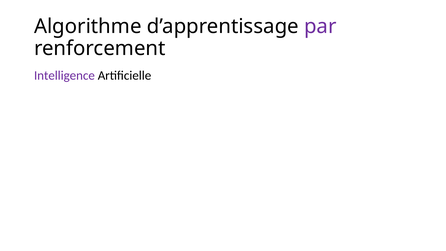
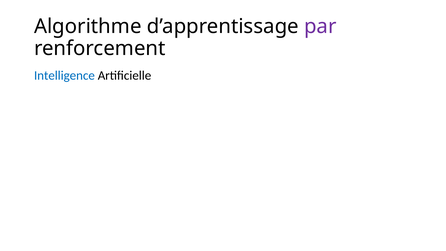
Intelligence colour: purple -> blue (64, 75)
